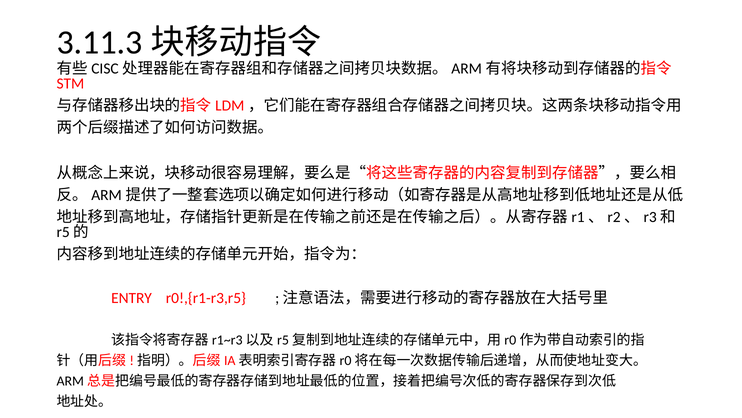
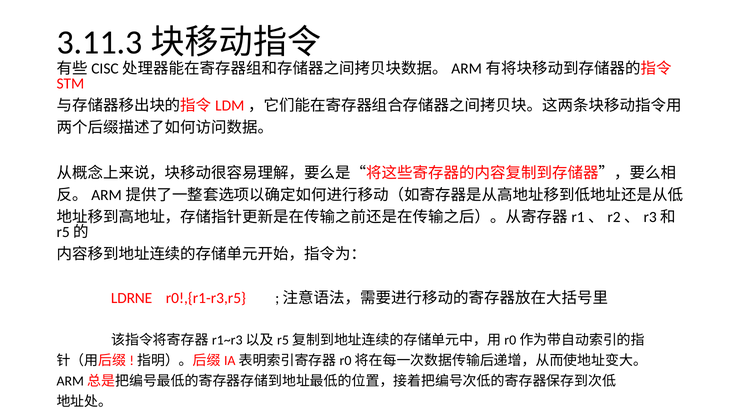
ENTRY: ENTRY -> LDRNE (132, 298)
